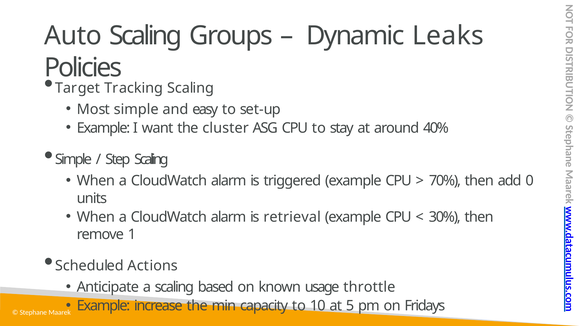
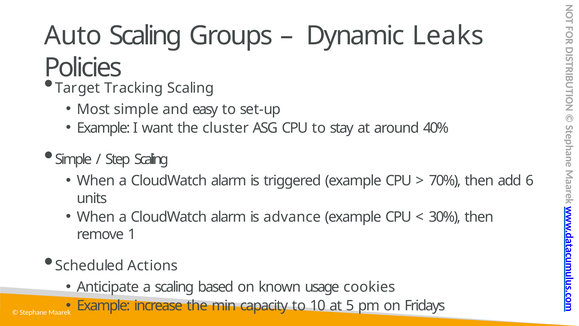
0: 0 -> 6 (530, 181)
retrieval: retrieval -> advance (292, 217)
throttle: throttle -> cookies (369, 287)
